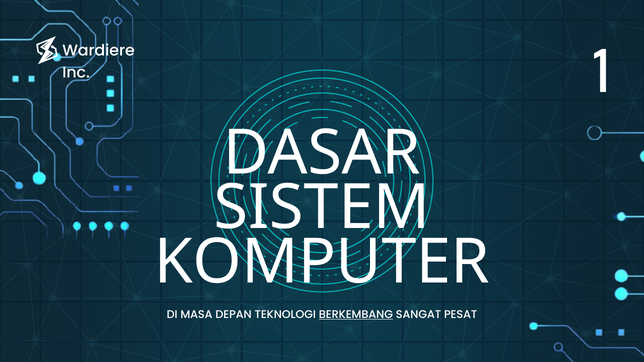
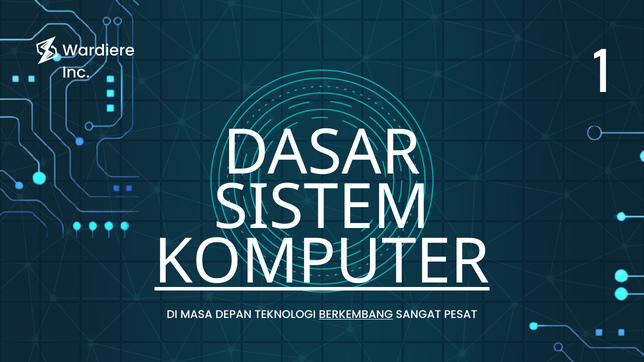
KOMPUTER underline: none -> present (322, 262)
